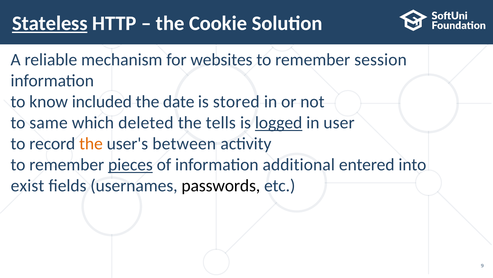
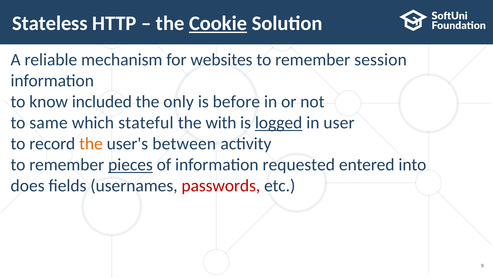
Stateless underline: present -> none (50, 23)
Cookie underline: none -> present (218, 23)
date: date -> only (179, 102)
stored: stored -> before (236, 102)
deleted: deleted -> stateful (146, 123)
tells: tells -> with (221, 123)
additional: additional -> requested (299, 164)
exist: exist -> does (28, 185)
passwords colour: black -> red (221, 185)
